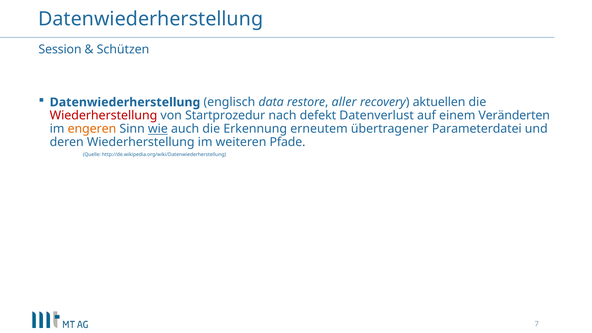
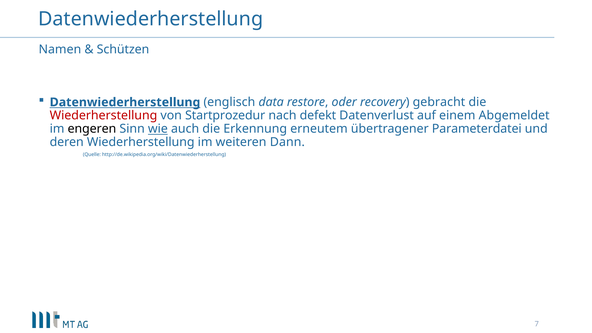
Session: Session -> Namen (60, 50)
Datenwiederherstellung underline: none -> present (125, 102)
aller: aller -> oder (344, 102)
aktuellen: aktuellen -> gebracht (439, 102)
Veränderten: Veränderten -> Abgemeldet (514, 116)
engeren colour: orange -> black (92, 129)
Pfade: Pfade -> Dann (287, 142)
